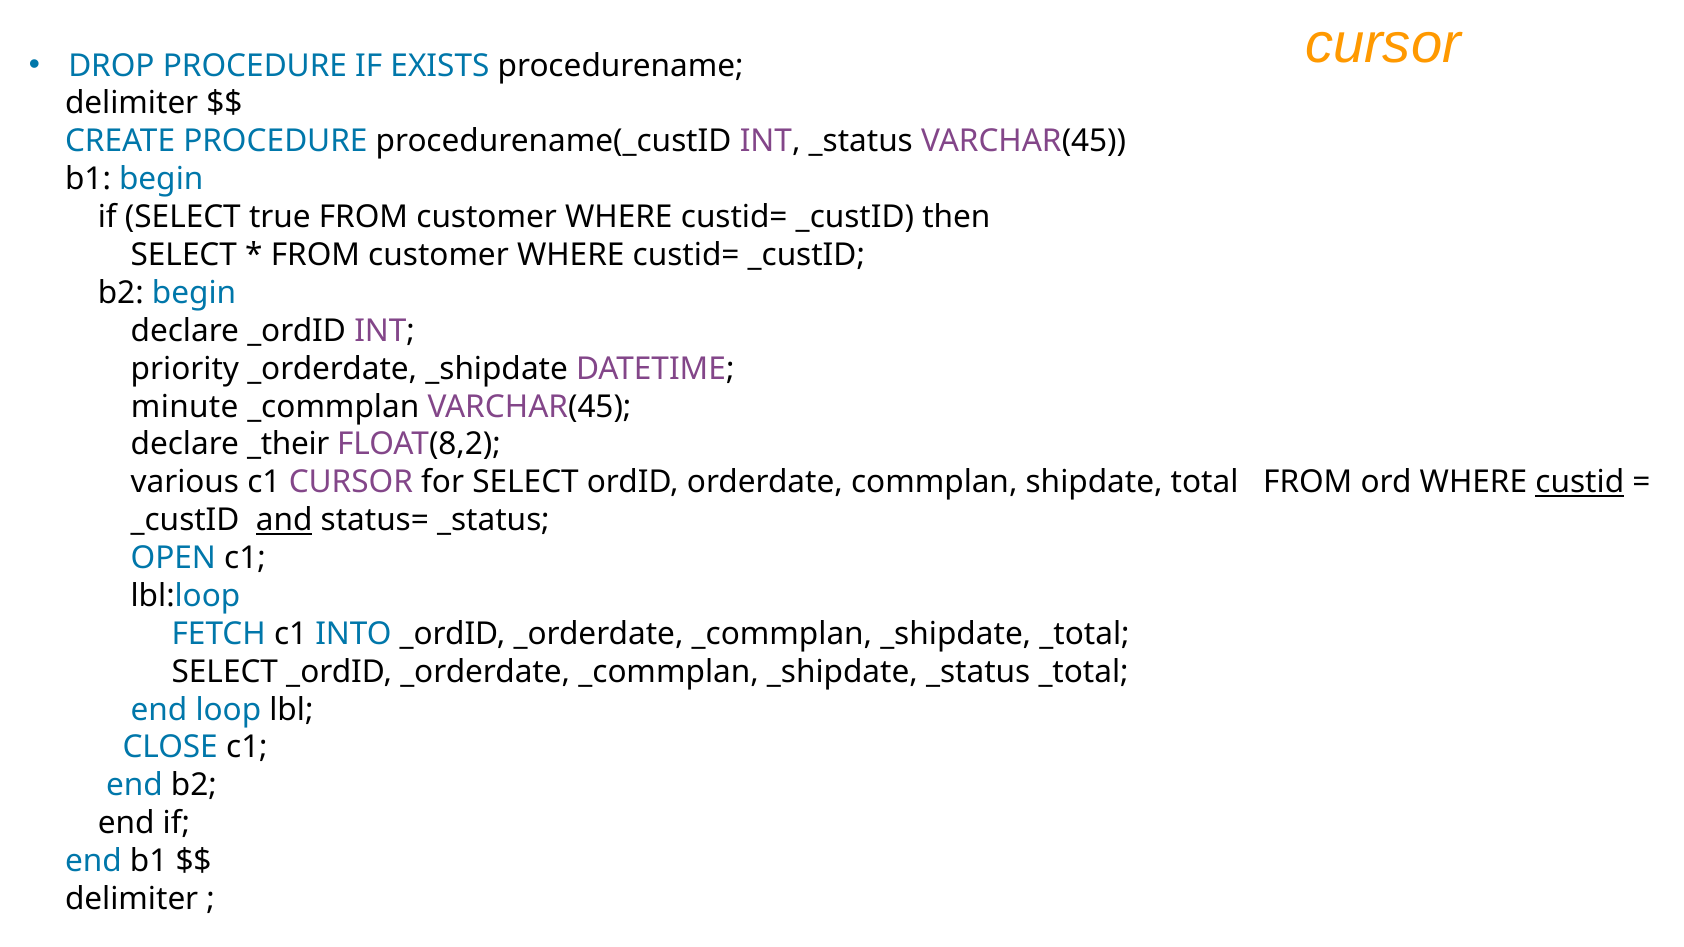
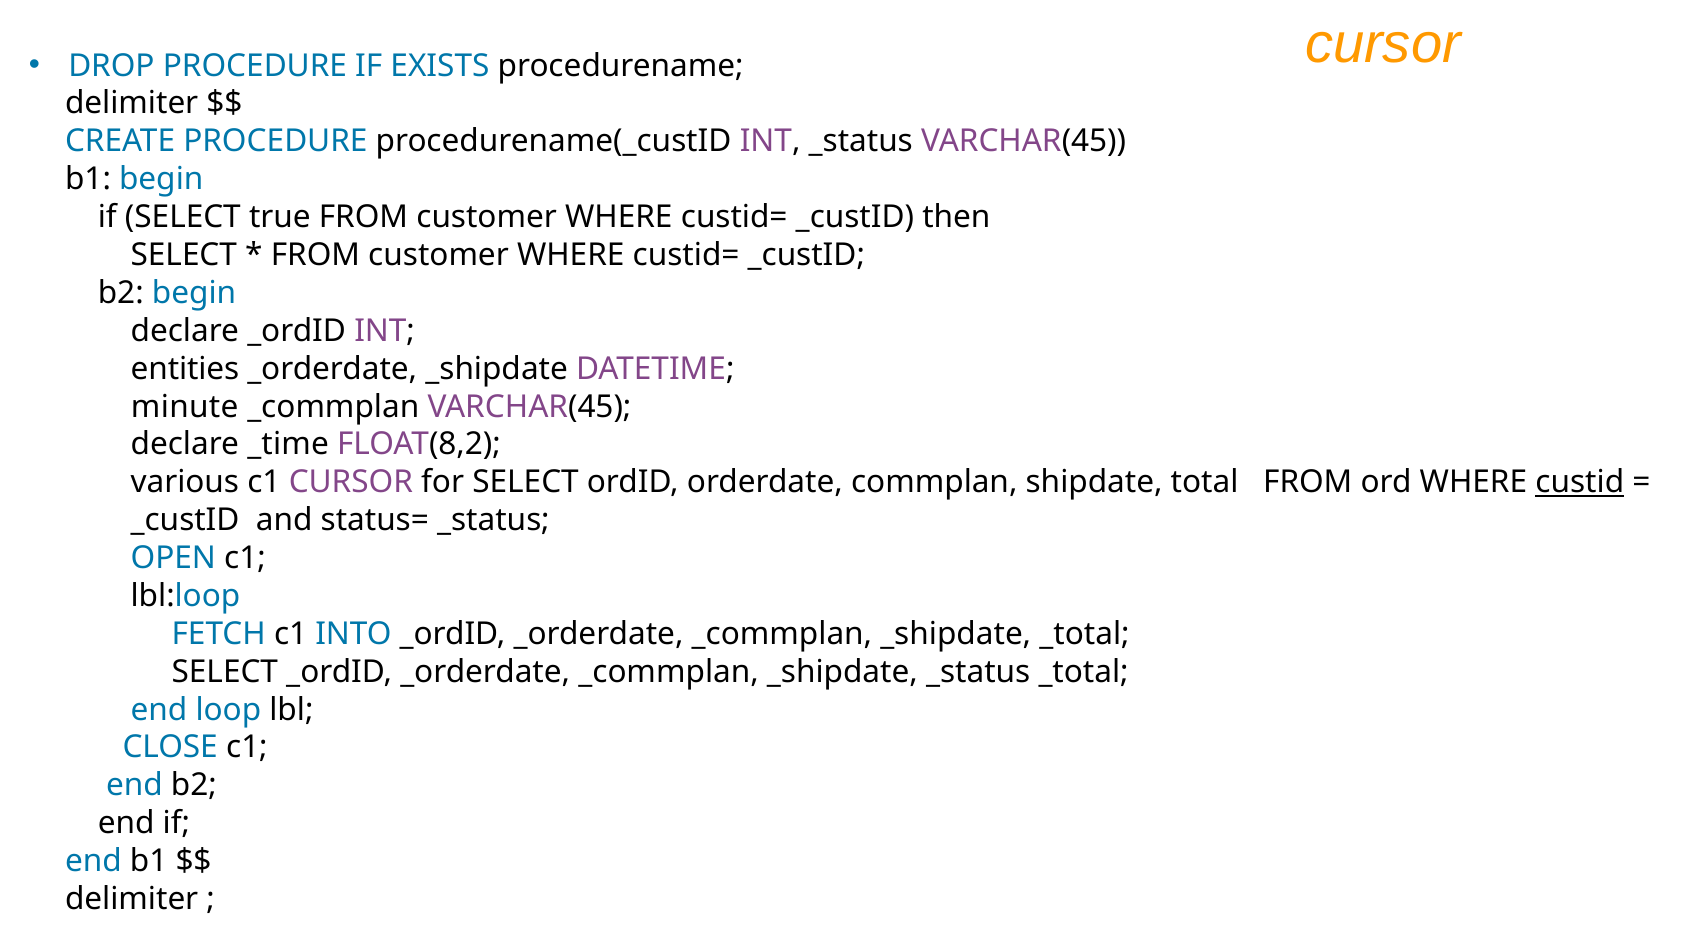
priority: priority -> entities (185, 369)
_their: _their -> _time (288, 445)
and underline: present -> none (284, 520)
